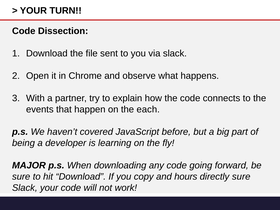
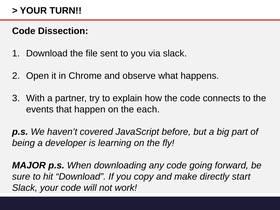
hours: hours -> make (186, 177)
directly sure: sure -> start (241, 177)
